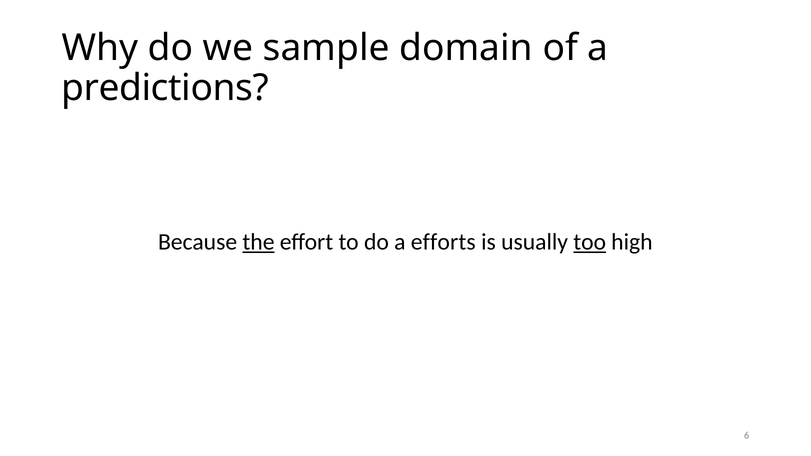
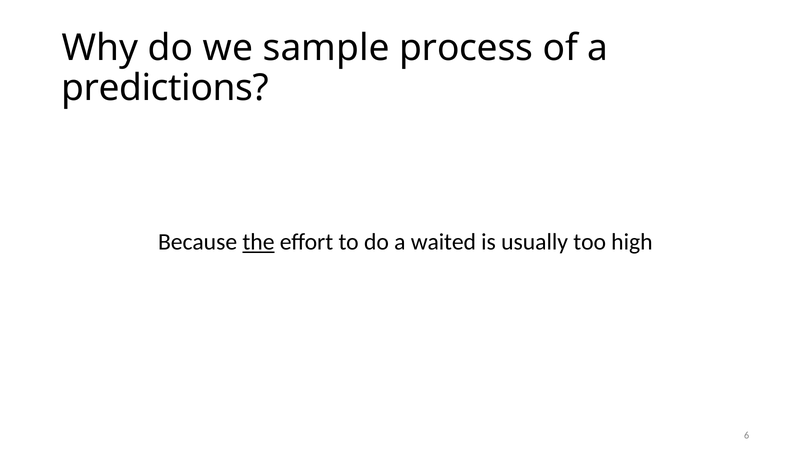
domain: domain -> process (466, 48)
efforts: efforts -> waited (443, 242)
too underline: present -> none (590, 242)
